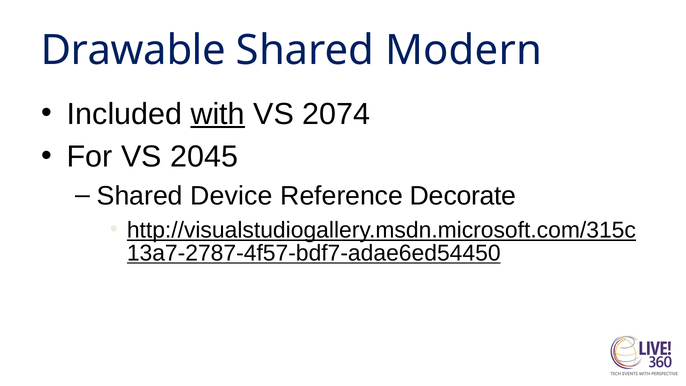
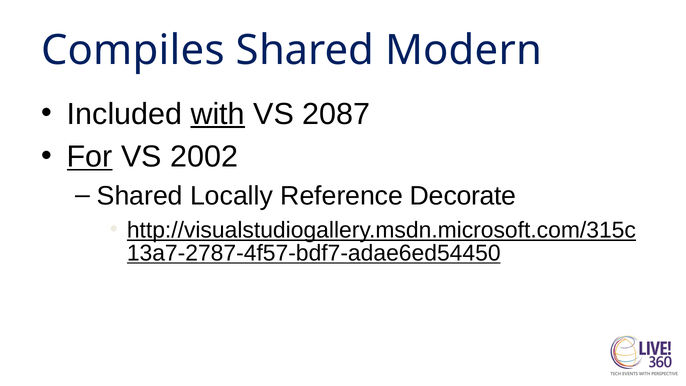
Drawable: Drawable -> Compiles (133, 51)
2074: 2074 -> 2087 (336, 114)
For underline: none -> present (90, 157)
2045: 2045 -> 2002 (204, 157)
Device: Device -> Locally (232, 196)
